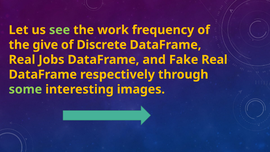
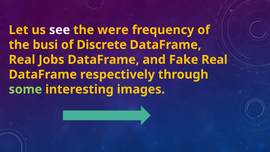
see colour: light green -> white (60, 30)
work: work -> were (113, 30)
give: give -> busi (45, 45)
